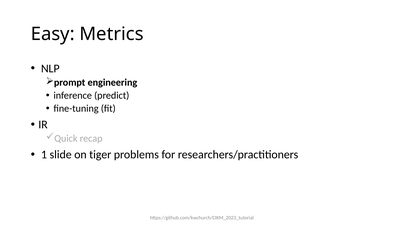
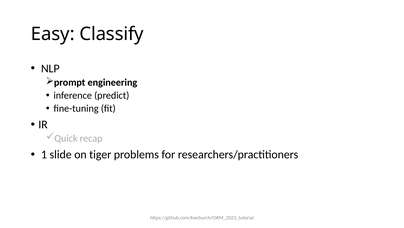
Metrics: Metrics -> Classify (112, 34)
